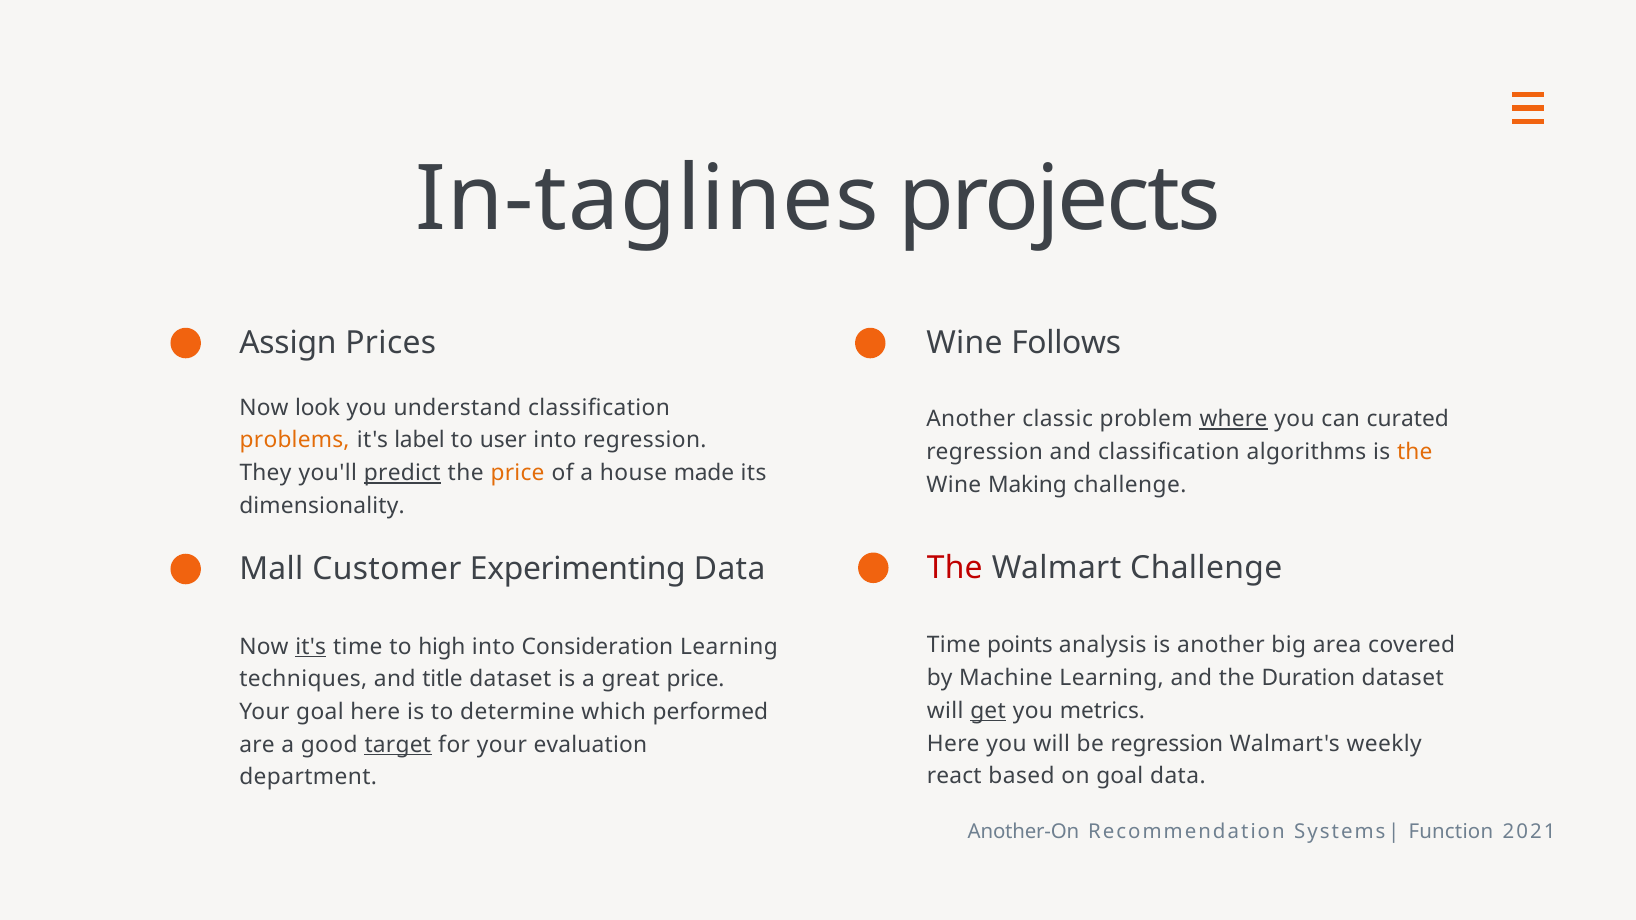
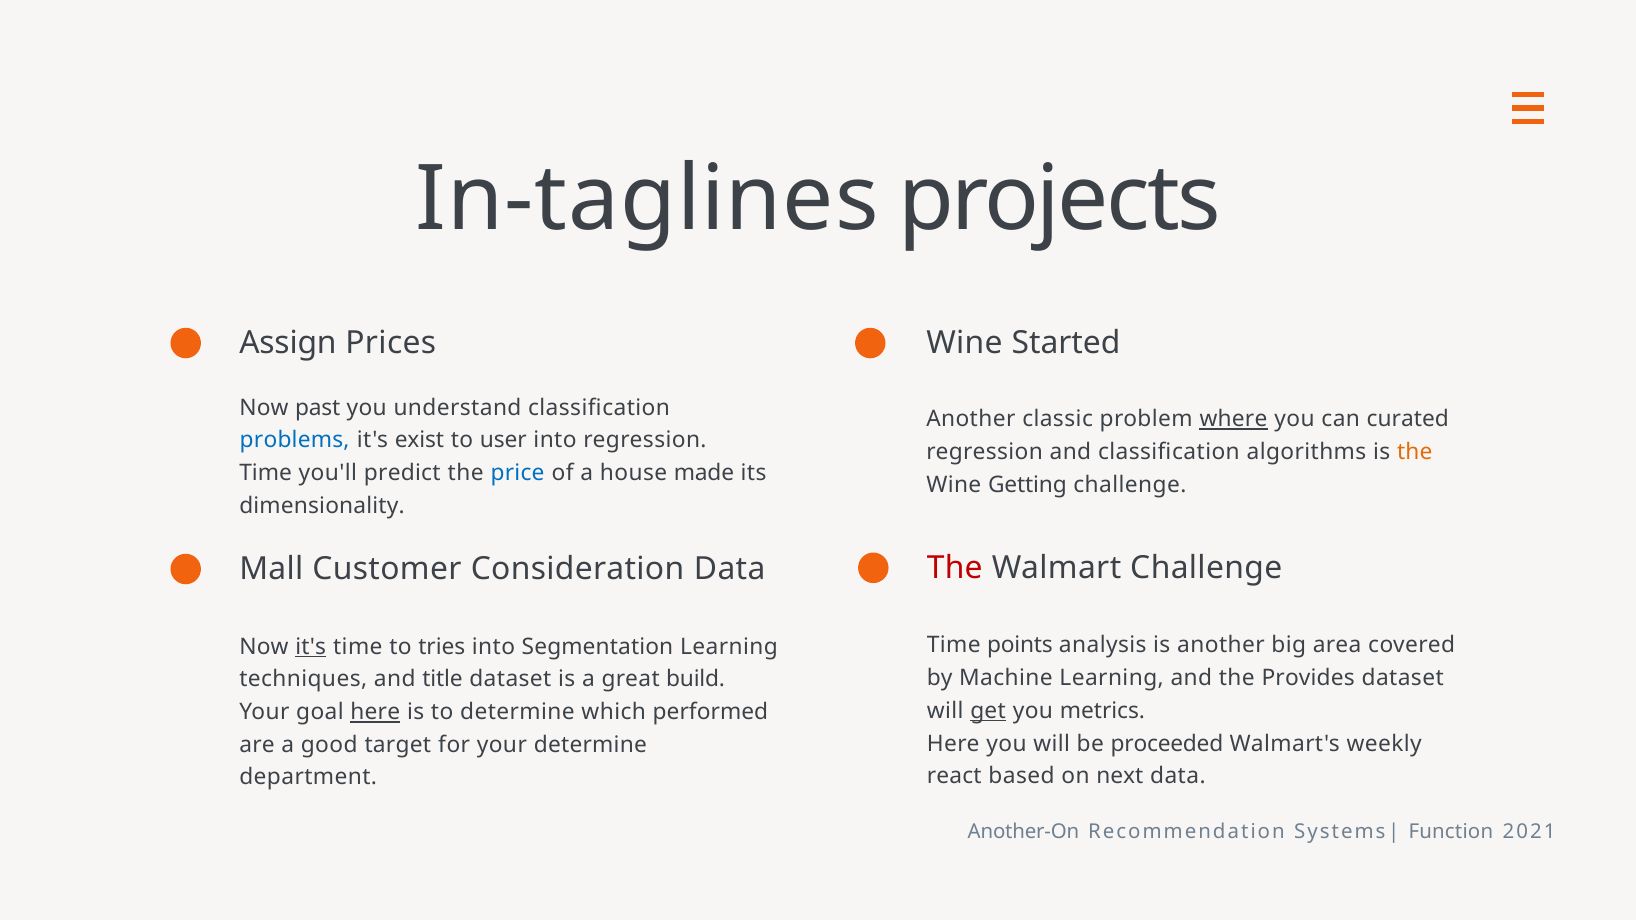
Follows: Follows -> Started (1066, 343)
look: look -> past (318, 408)
problems colour: orange -> blue (295, 441)
label: label -> exist (419, 441)
They: They -> Time (266, 473)
predict underline: present -> none (402, 473)
price colour: orange -> blue (518, 473)
Making: Making -> Getting (1027, 485)
Experimenting: Experimenting -> Consideration (578, 569)
high: high -> tries (442, 647)
Consideration: Consideration -> Segmentation (597, 647)
Duration: Duration -> Provides (1308, 678)
great price: price -> build (696, 680)
here underline: none -> present (375, 712)
be regression: regression -> proceeded (1167, 744)
target underline: present -> none (398, 745)
your evaluation: evaluation -> determine (590, 745)
on goal: goal -> next (1120, 776)
